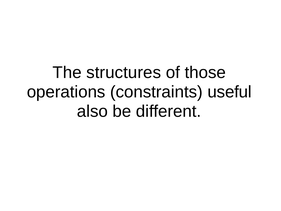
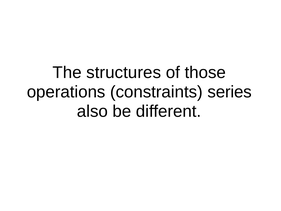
useful: useful -> series (230, 92)
